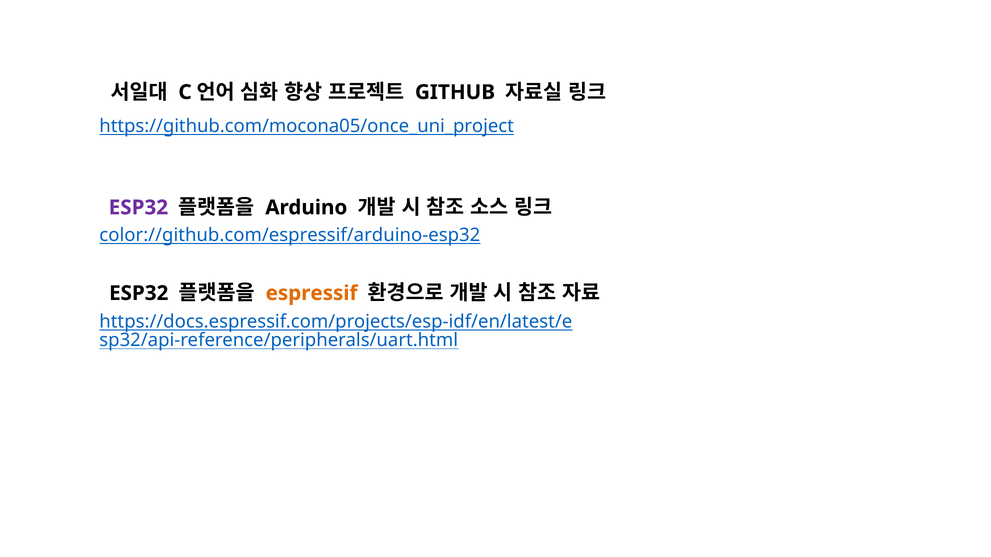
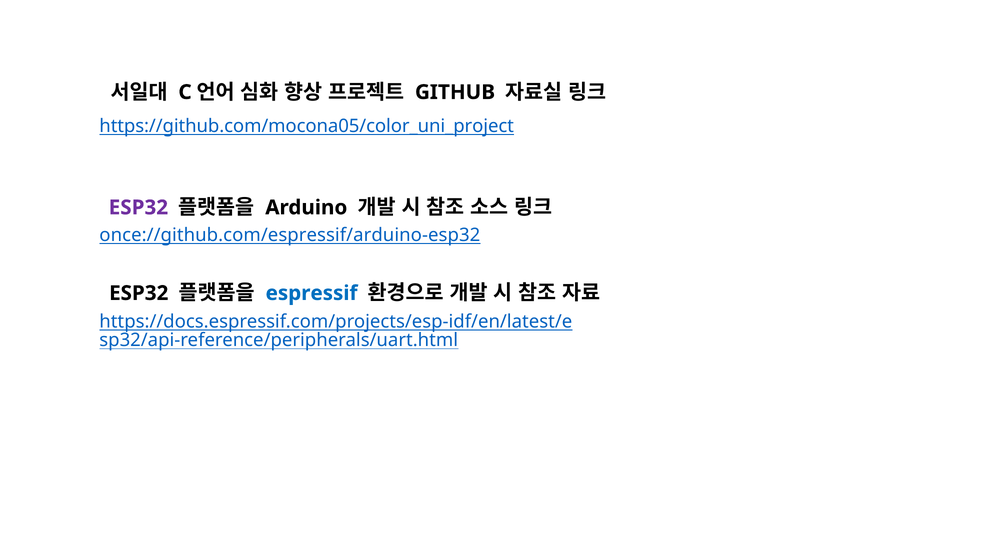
https://github.com/mocona05/once_uni_project: https://github.com/mocona05/once_uni_project -> https://github.com/mocona05/color_uni_project (307, 126)
color://github.com/espressif/arduino-esp32: color://github.com/espressif/arduino-esp32 -> once://github.com/espressif/arduino-esp32 (290, 235)
espressif colour: orange -> blue (312, 293)
